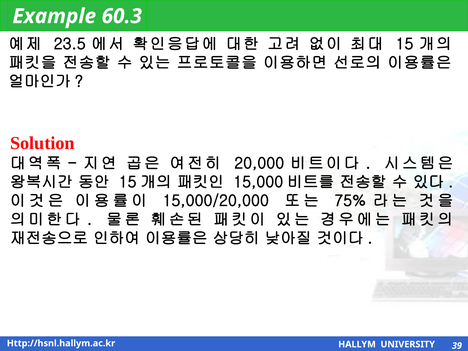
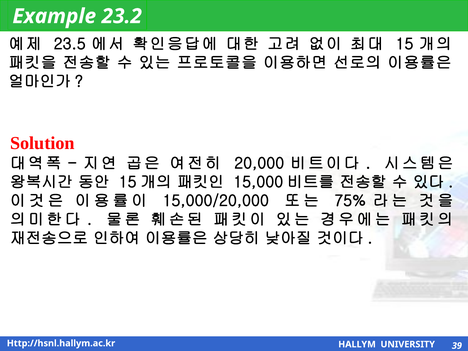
60.3: 60.3 -> 23.2 (122, 16)
